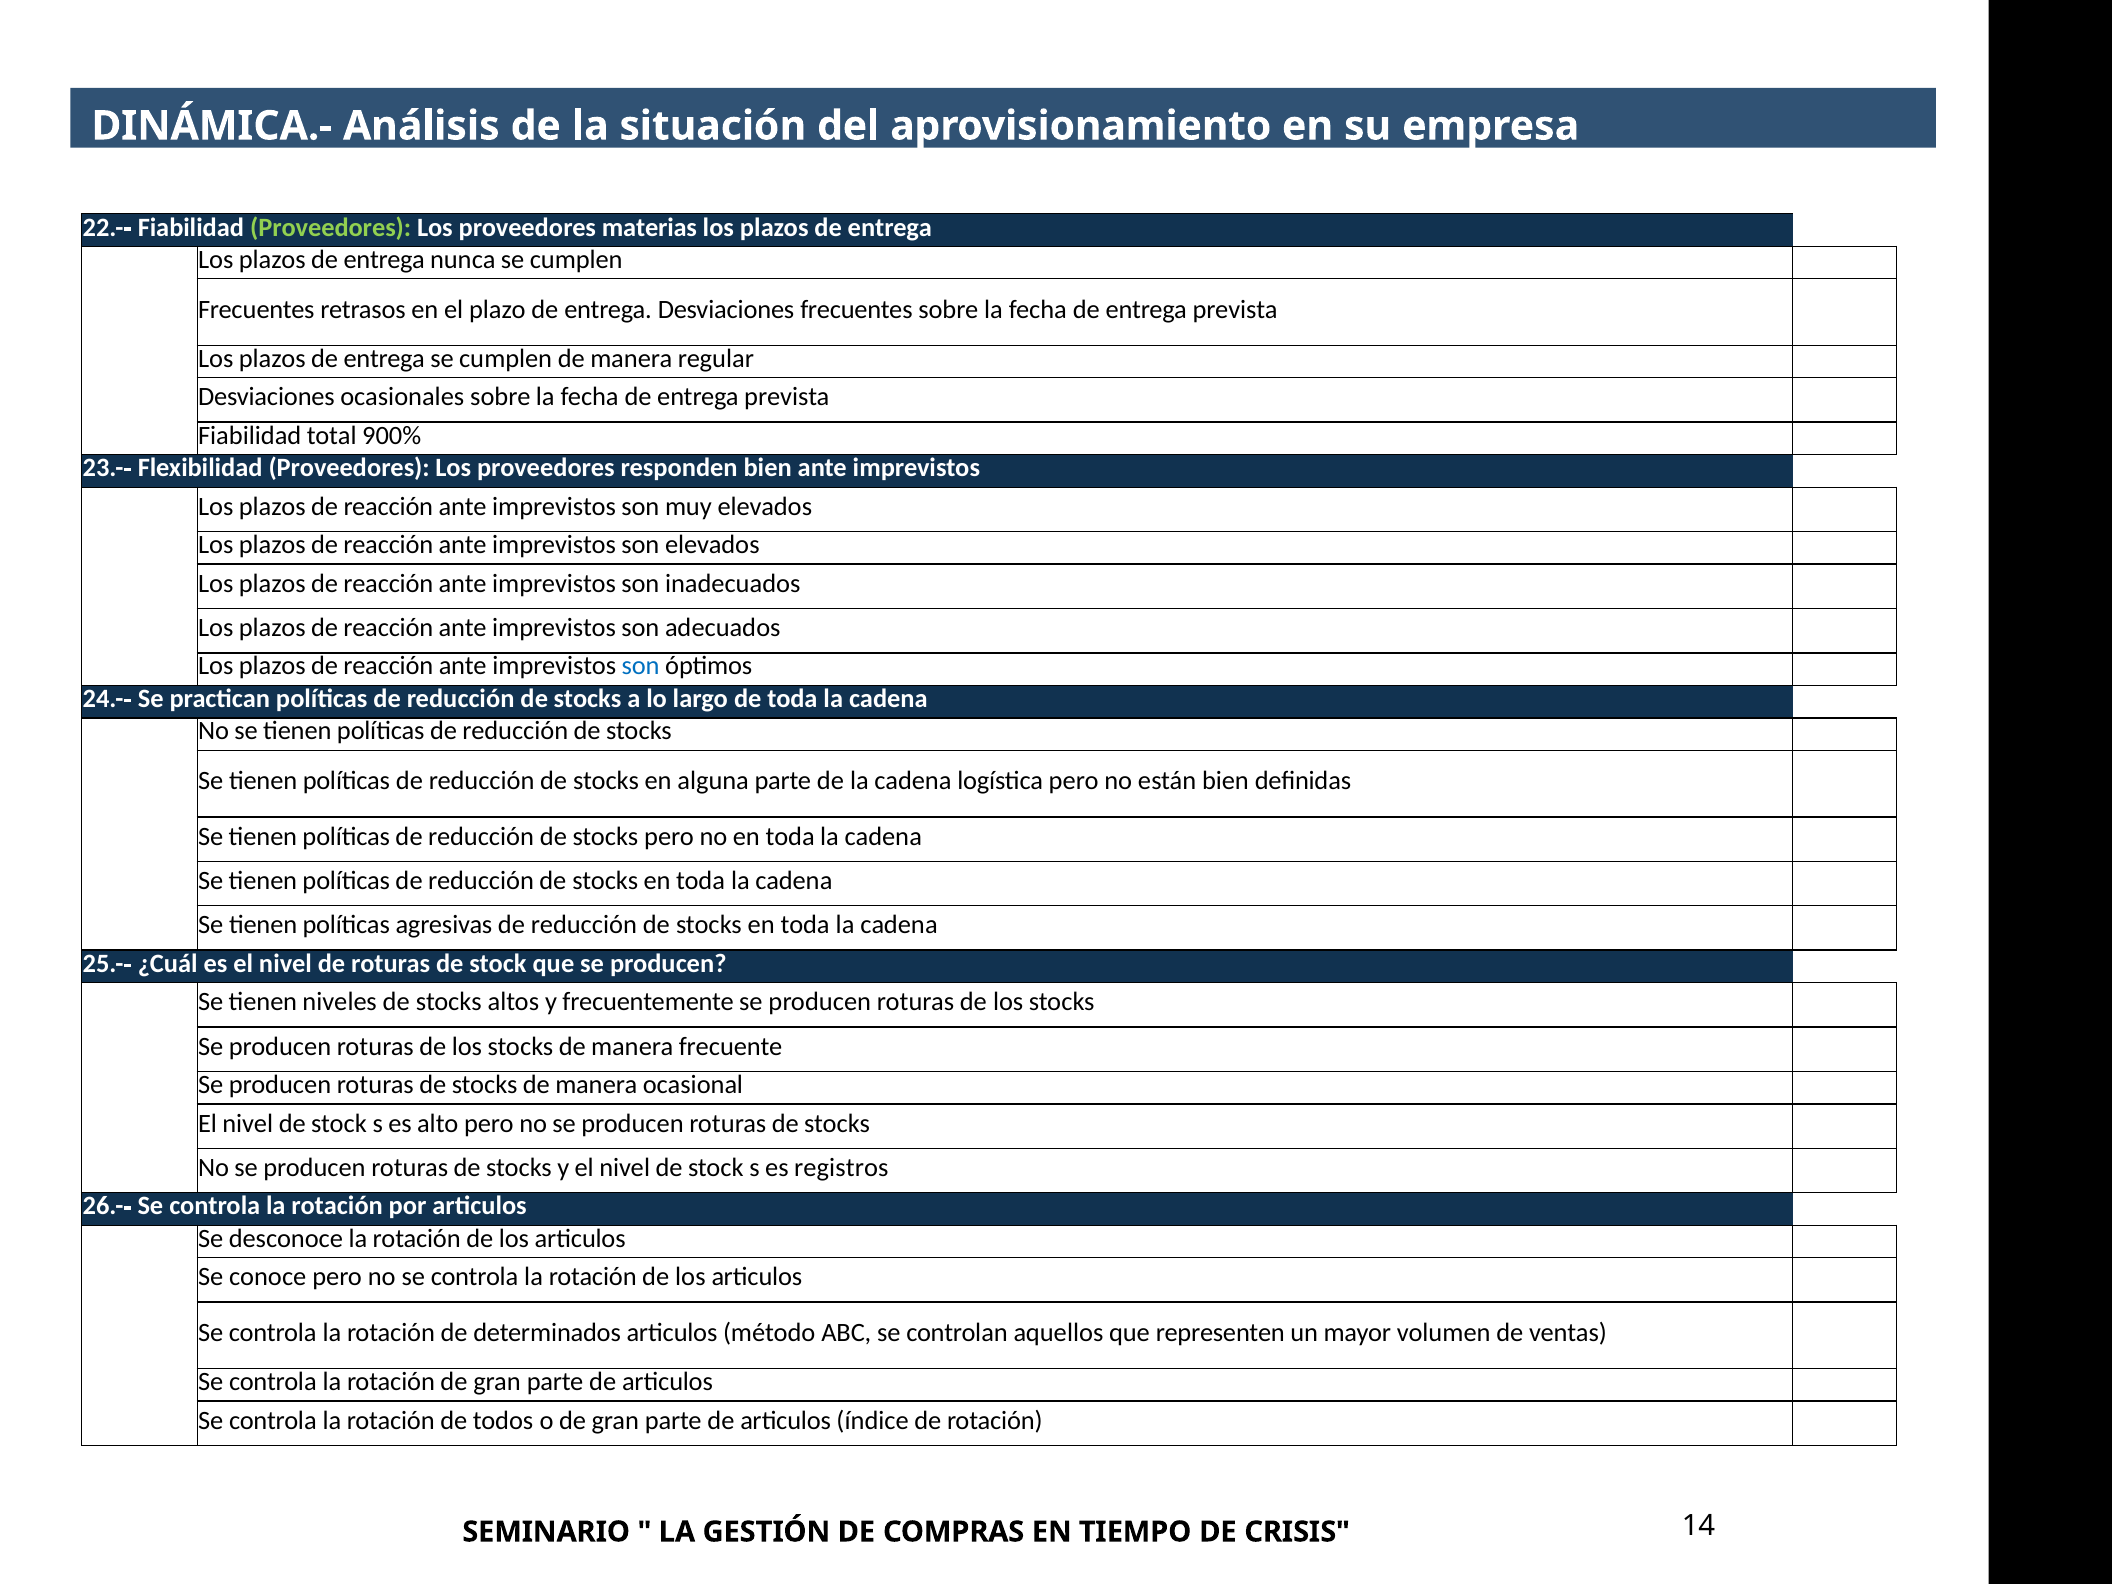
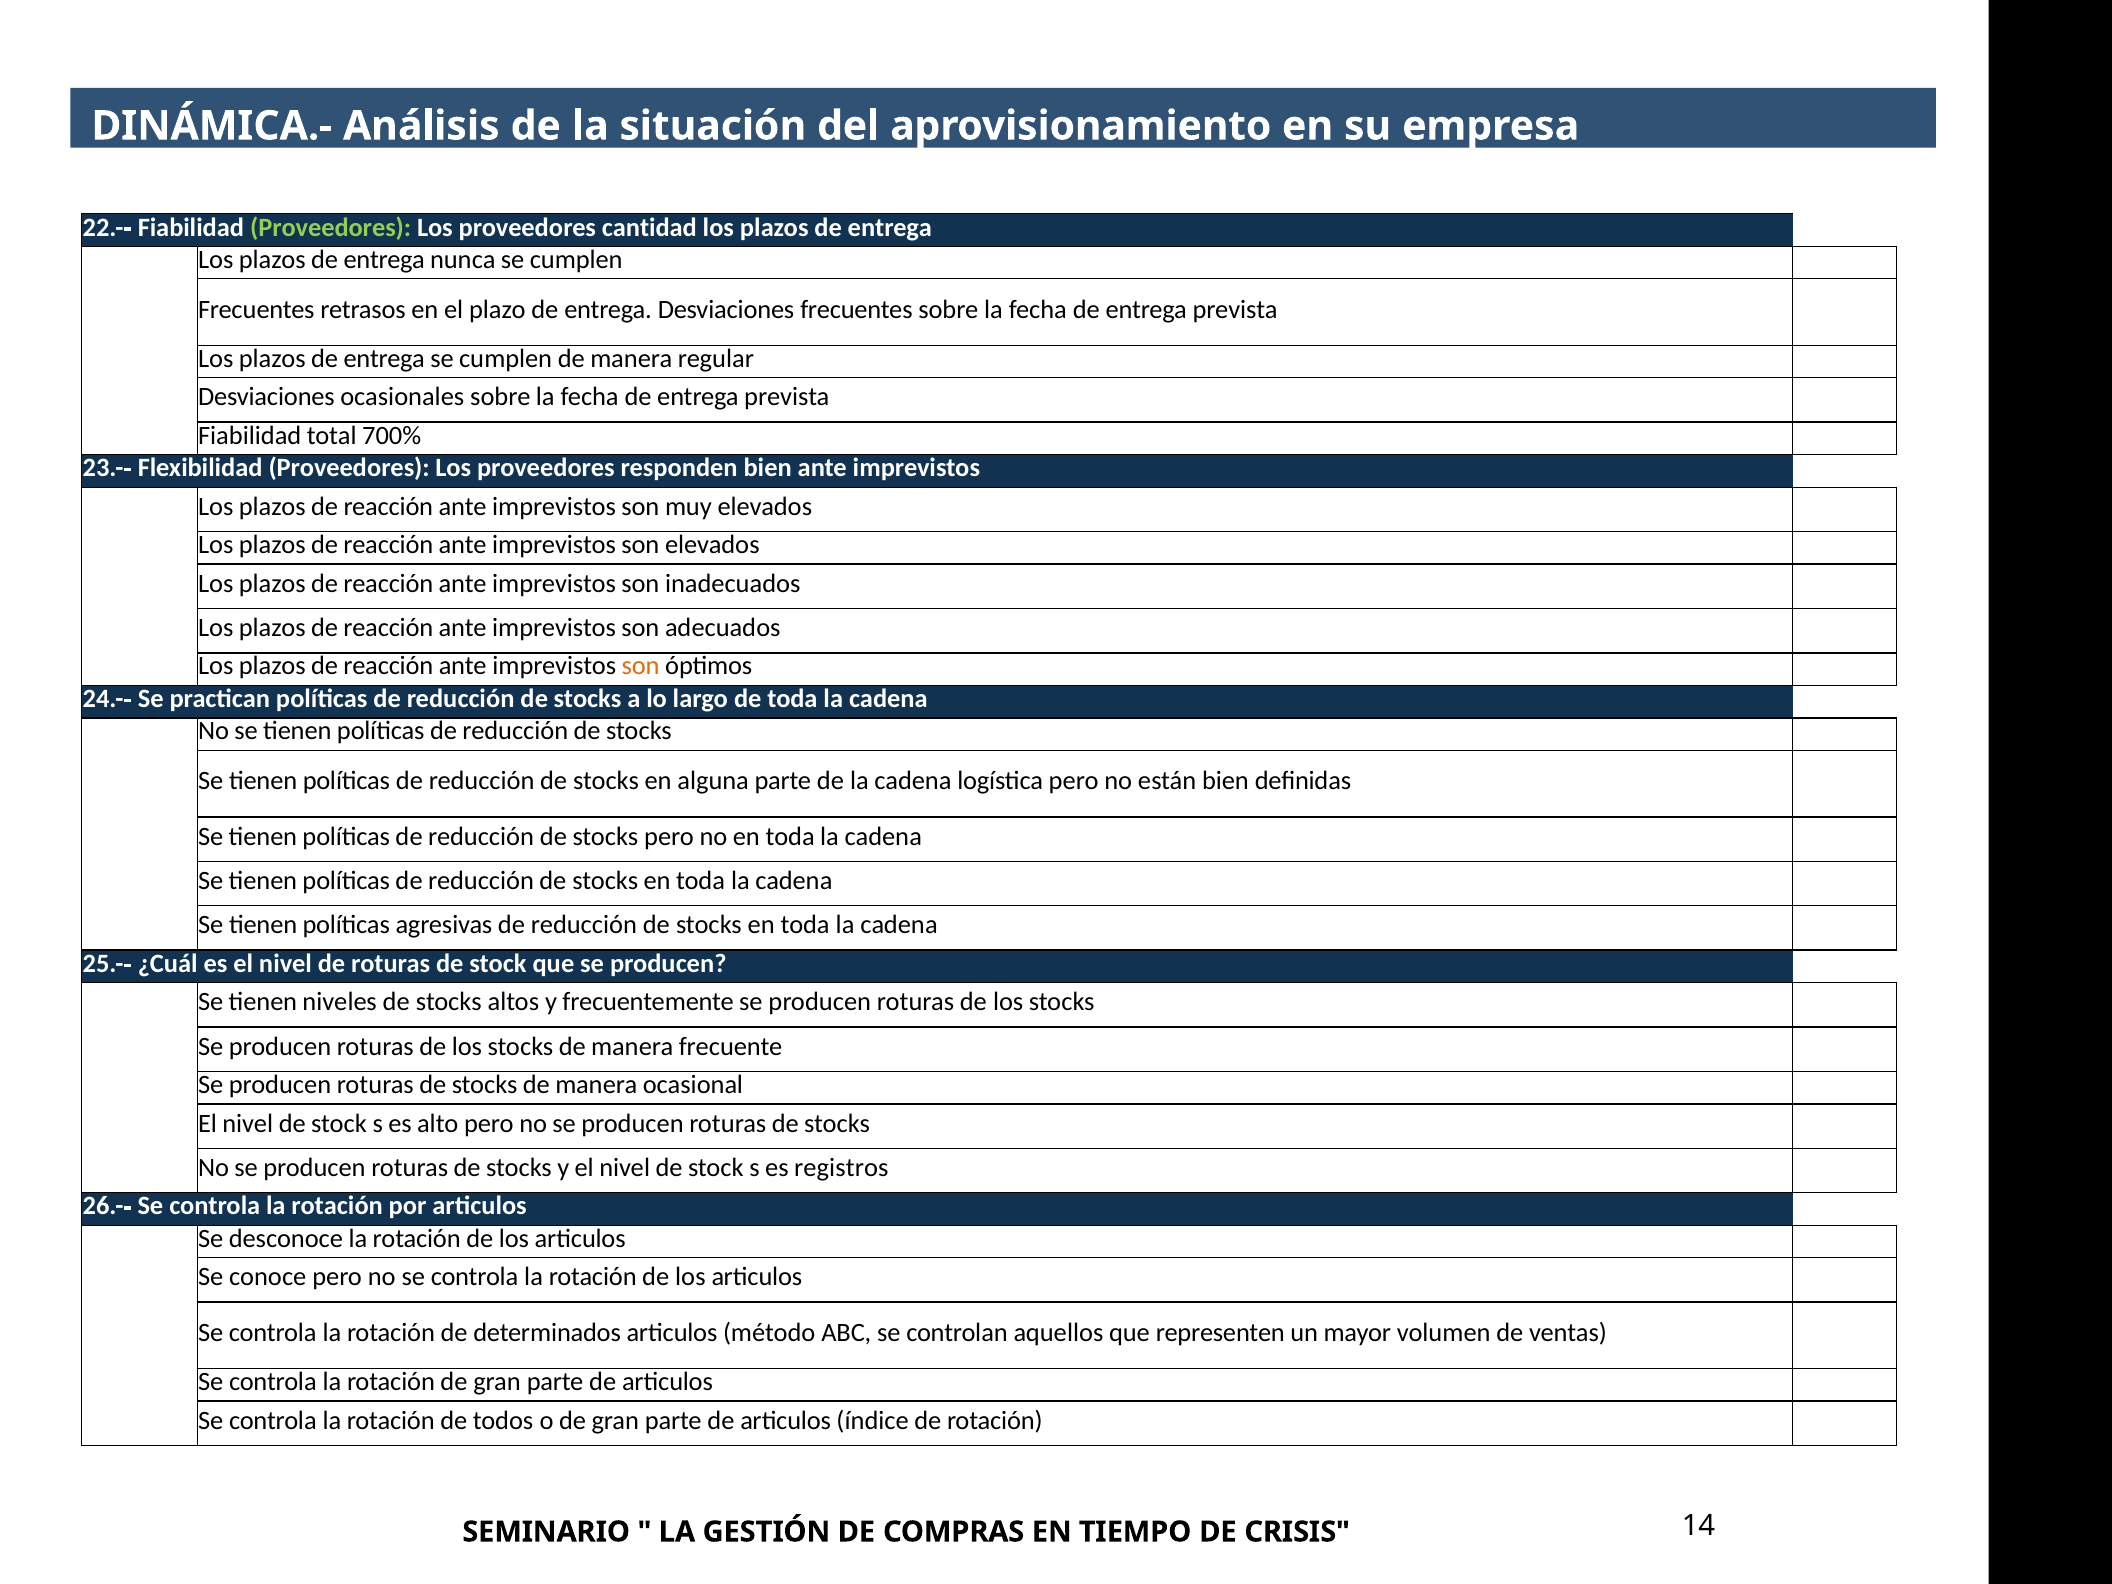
materias: materias -> cantidad (649, 227)
900%: 900% -> 700% (392, 435)
son colour: blue -> orange (641, 666)
